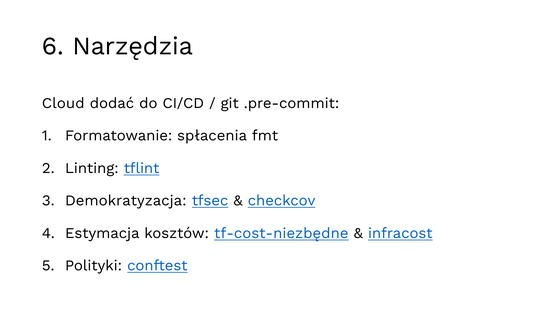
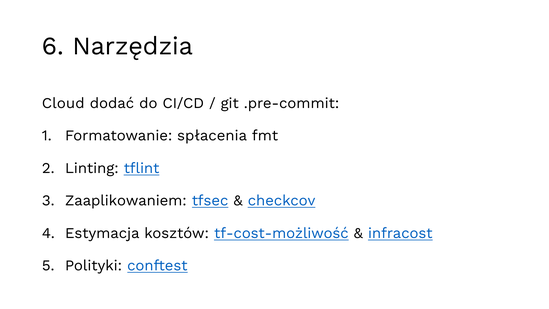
Demokratyzacja: Demokratyzacja -> Zaaplikowaniem (126, 201)
tf-cost-niezbędne: tf-cost-niezbędne -> tf-cost-możliwość (281, 233)
